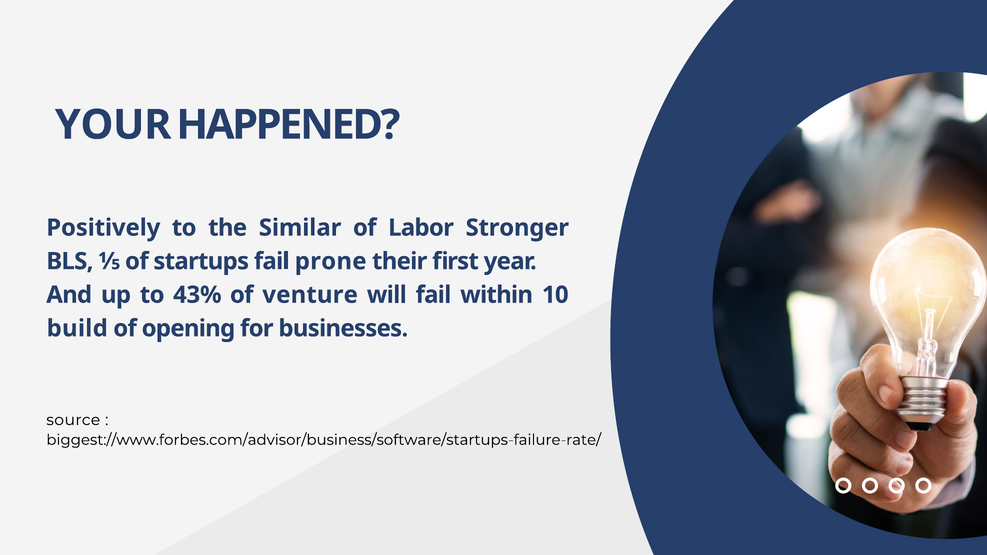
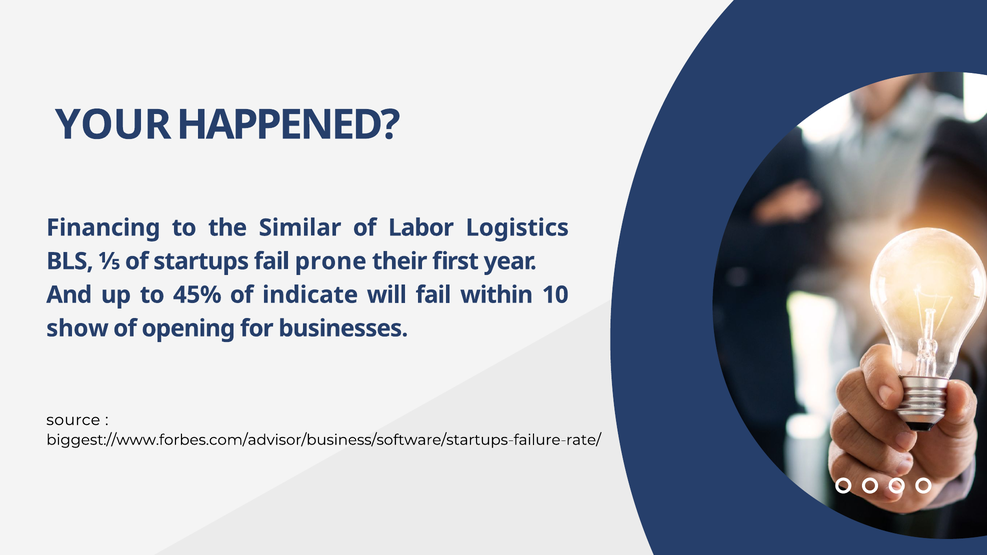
Positively: Positively -> Financing (103, 228)
Stronger: Stronger -> Logistics (517, 228)
43%: 43% -> 45% (197, 295)
venture: venture -> indicate (310, 295)
build: build -> show (77, 329)
